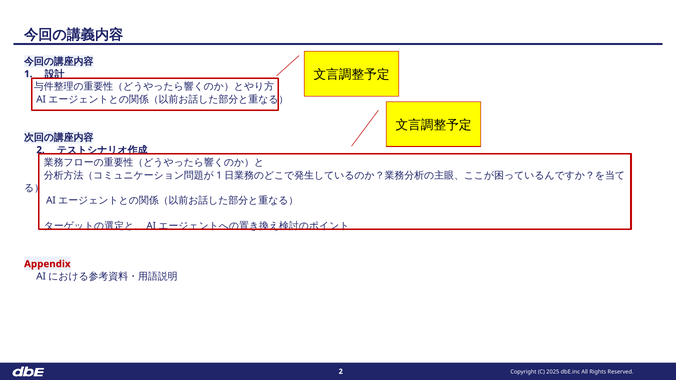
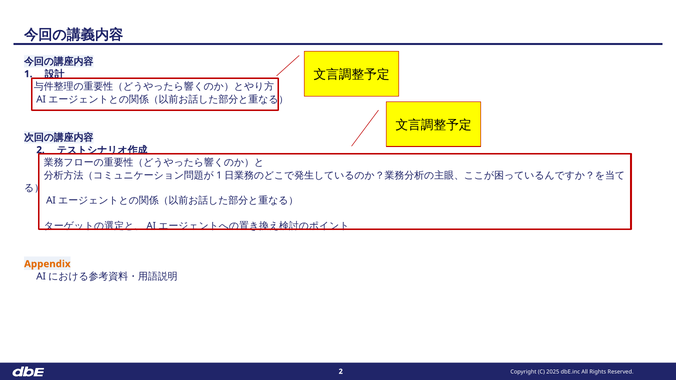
Appendix colour: red -> orange (47, 264)
